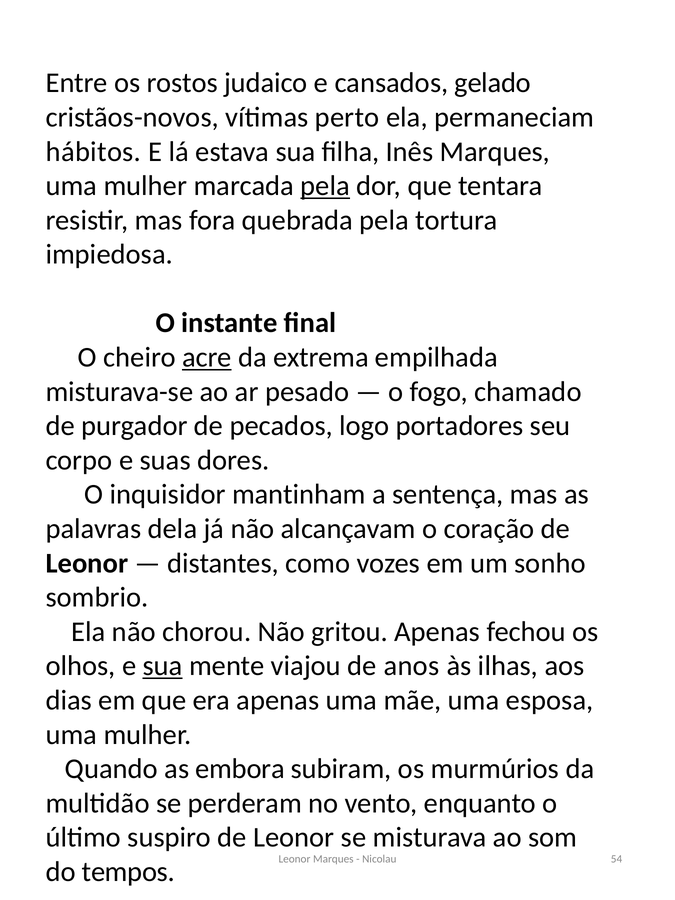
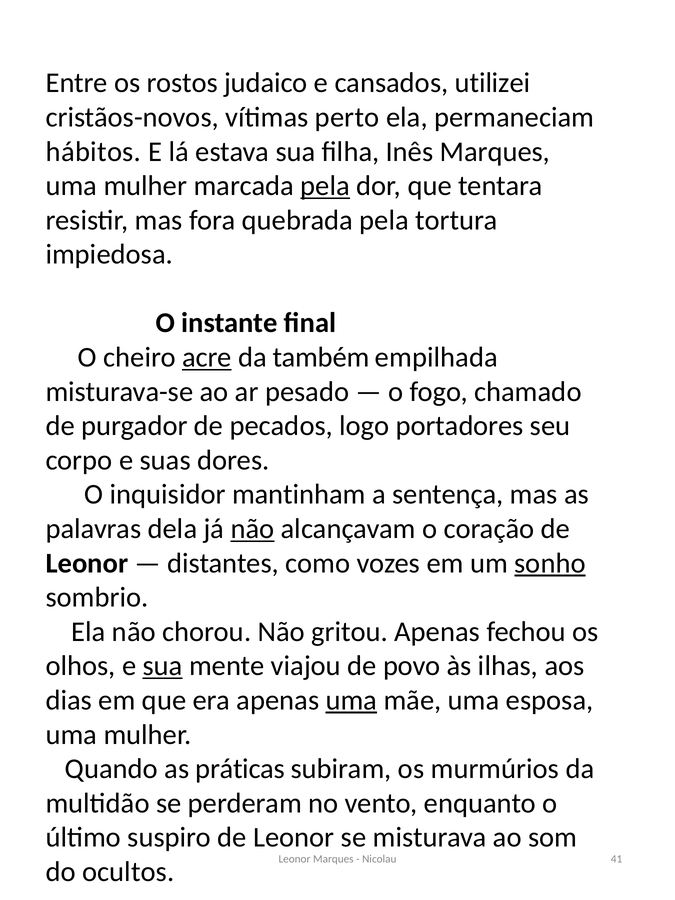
gelado: gelado -> utilizei (493, 83)
extrema: extrema -> também (321, 357)
não underline: none -> present (252, 529)
sonho underline: none -> present (550, 563)
anos: anos -> povo (412, 666)
uma underline: none -> present (351, 700)
embora: embora -> práticas (240, 769)
54: 54 -> 41 (617, 859)
tempos: tempos -> ocultos (128, 872)
